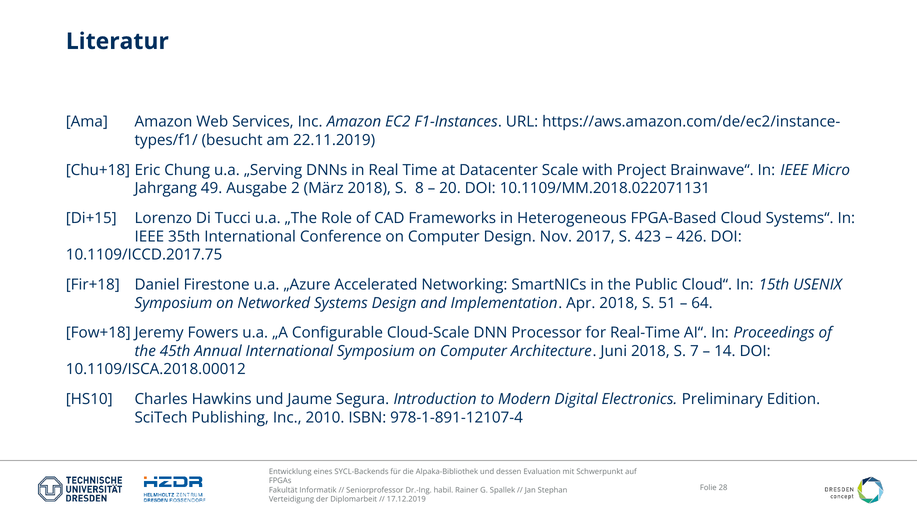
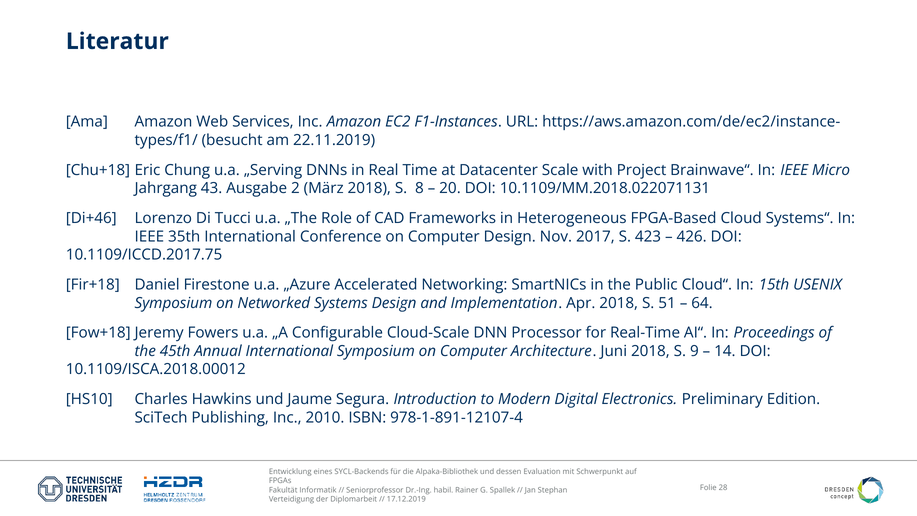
49: 49 -> 43 (212, 188)
Di+15: Di+15 -> Di+46 (91, 218)
7: 7 -> 9 (694, 351)
